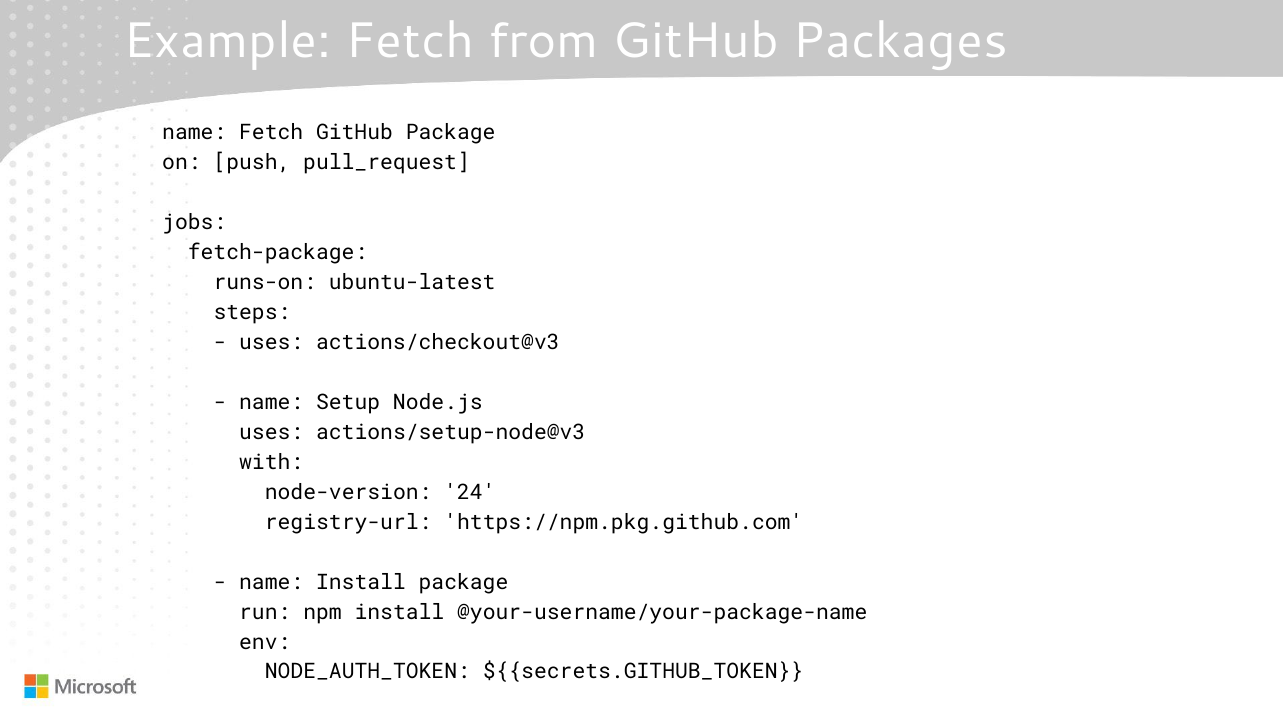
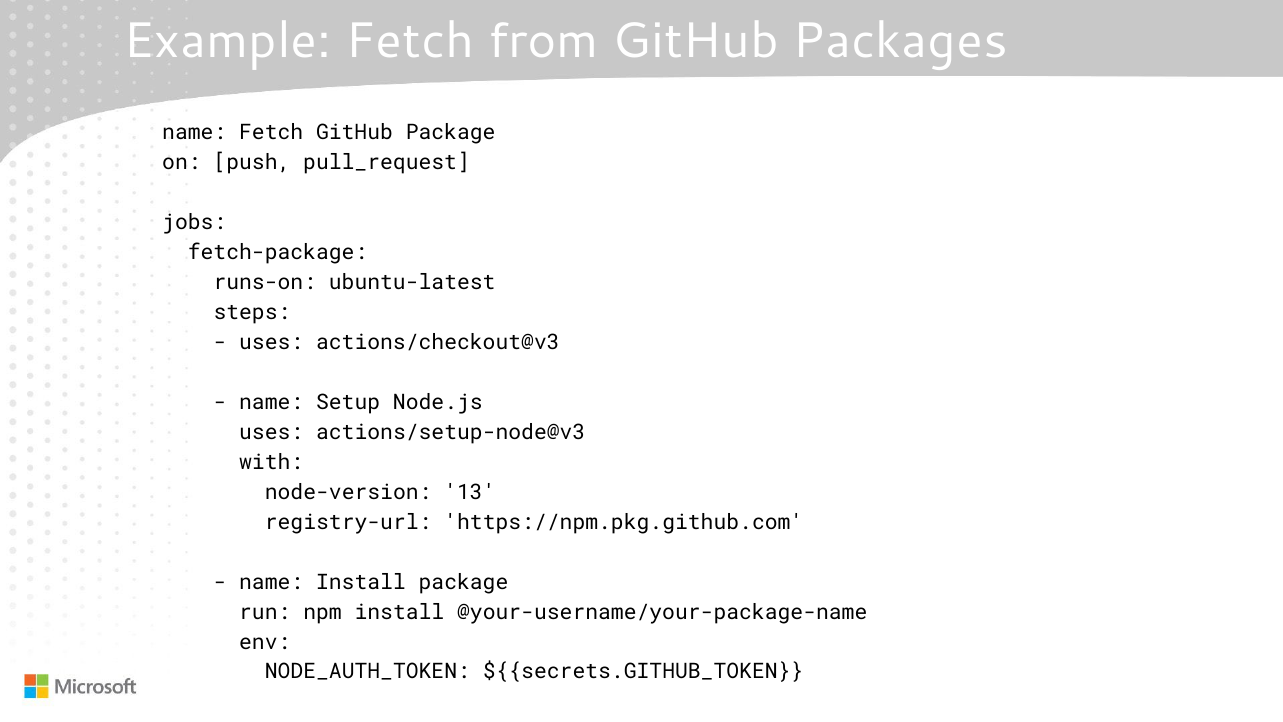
24: 24 -> 13 (470, 492)
